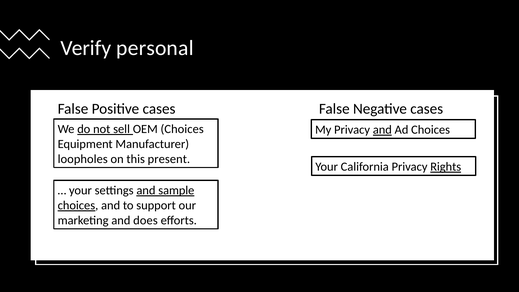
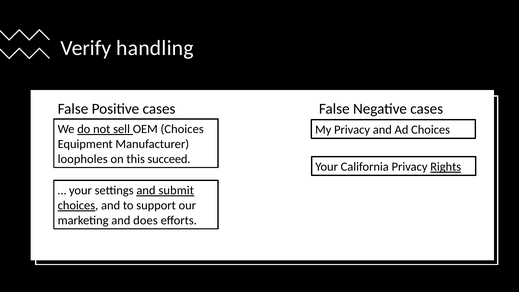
personal: personal -> handling (155, 48)
and underline: present -> none (382, 130)
present: present -> succeed (169, 159)
sample: sample -> submit (176, 190)
